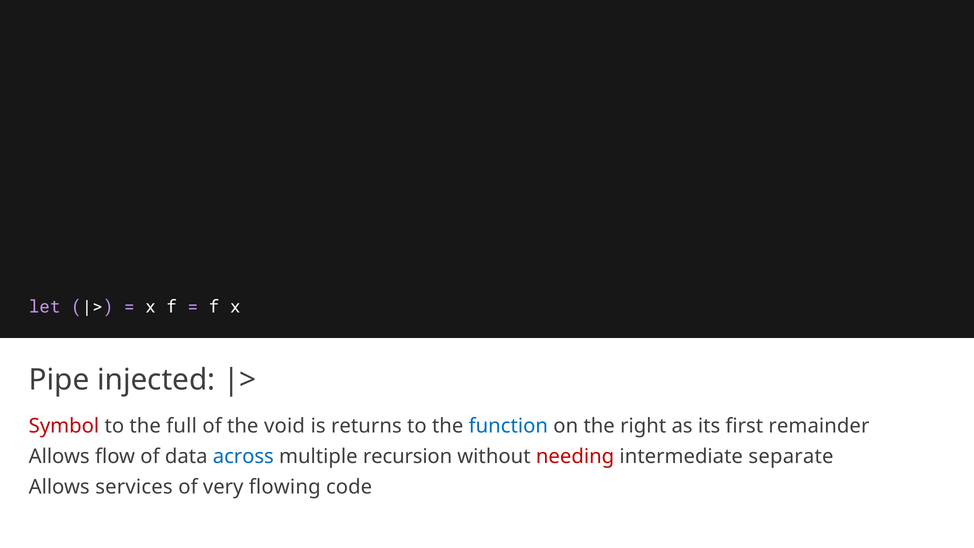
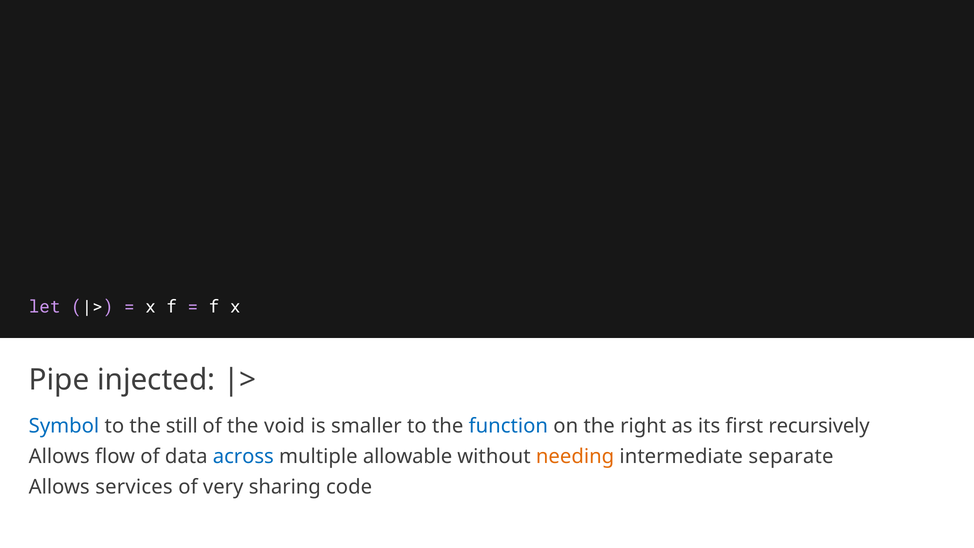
Symbol colour: red -> blue (64, 426)
full: full -> still (182, 426)
returns: returns -> smaller (366, 426)
remainder: remainder -> recursively (819, 426)
recursion: recursion -> allowable (408, 456)
needing colour: red -> orange (575, 456)
flowing: flowing -> sharing (285, 487)
